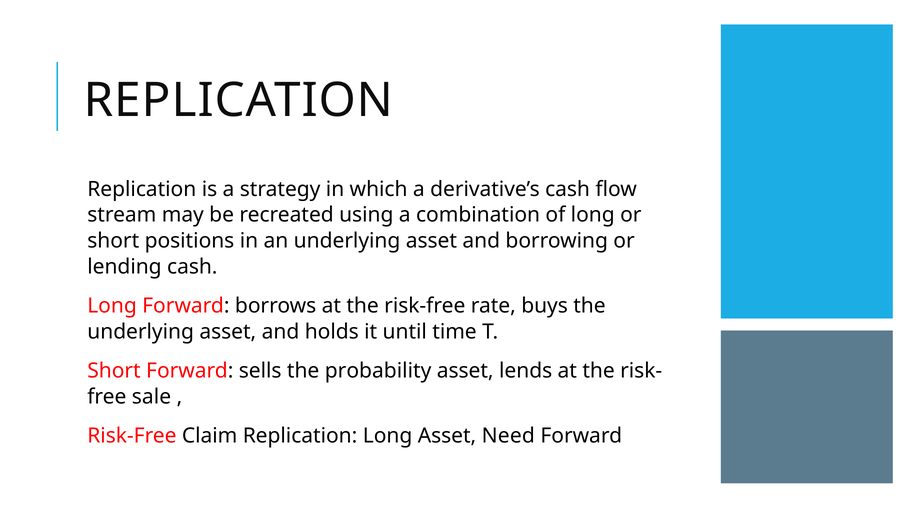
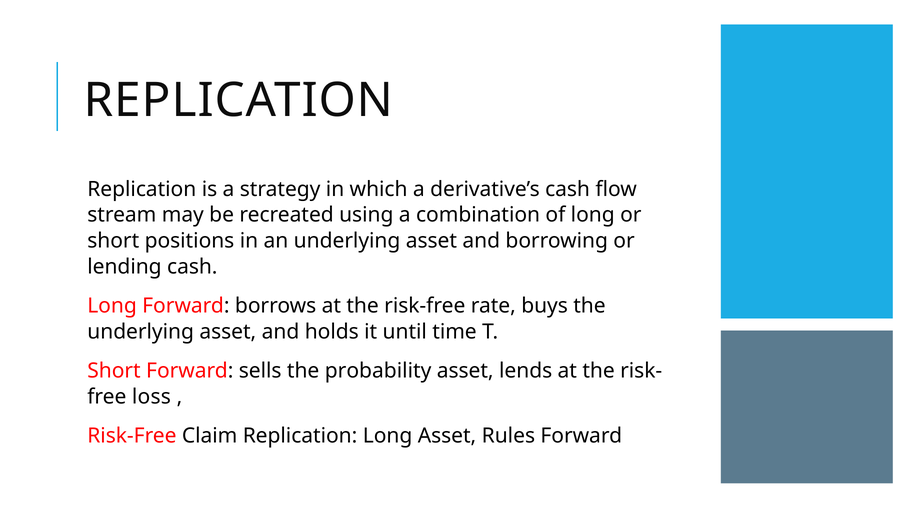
sale: sale -> loss (151, 396)
Need: Need -> Rules (508, 436)
